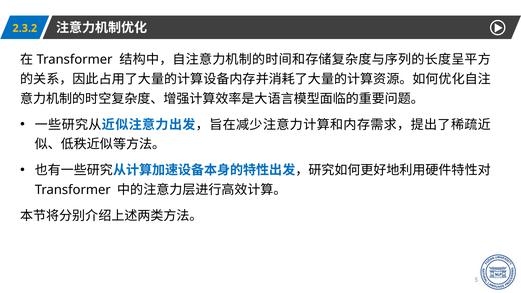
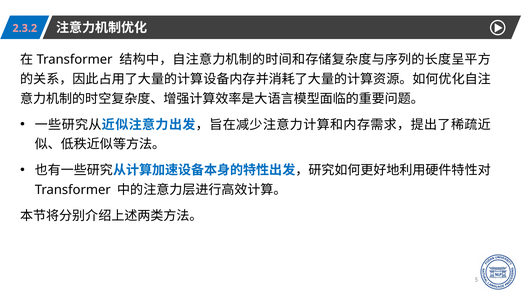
2.3.2 colour: yellow -> pink (25, 28)
